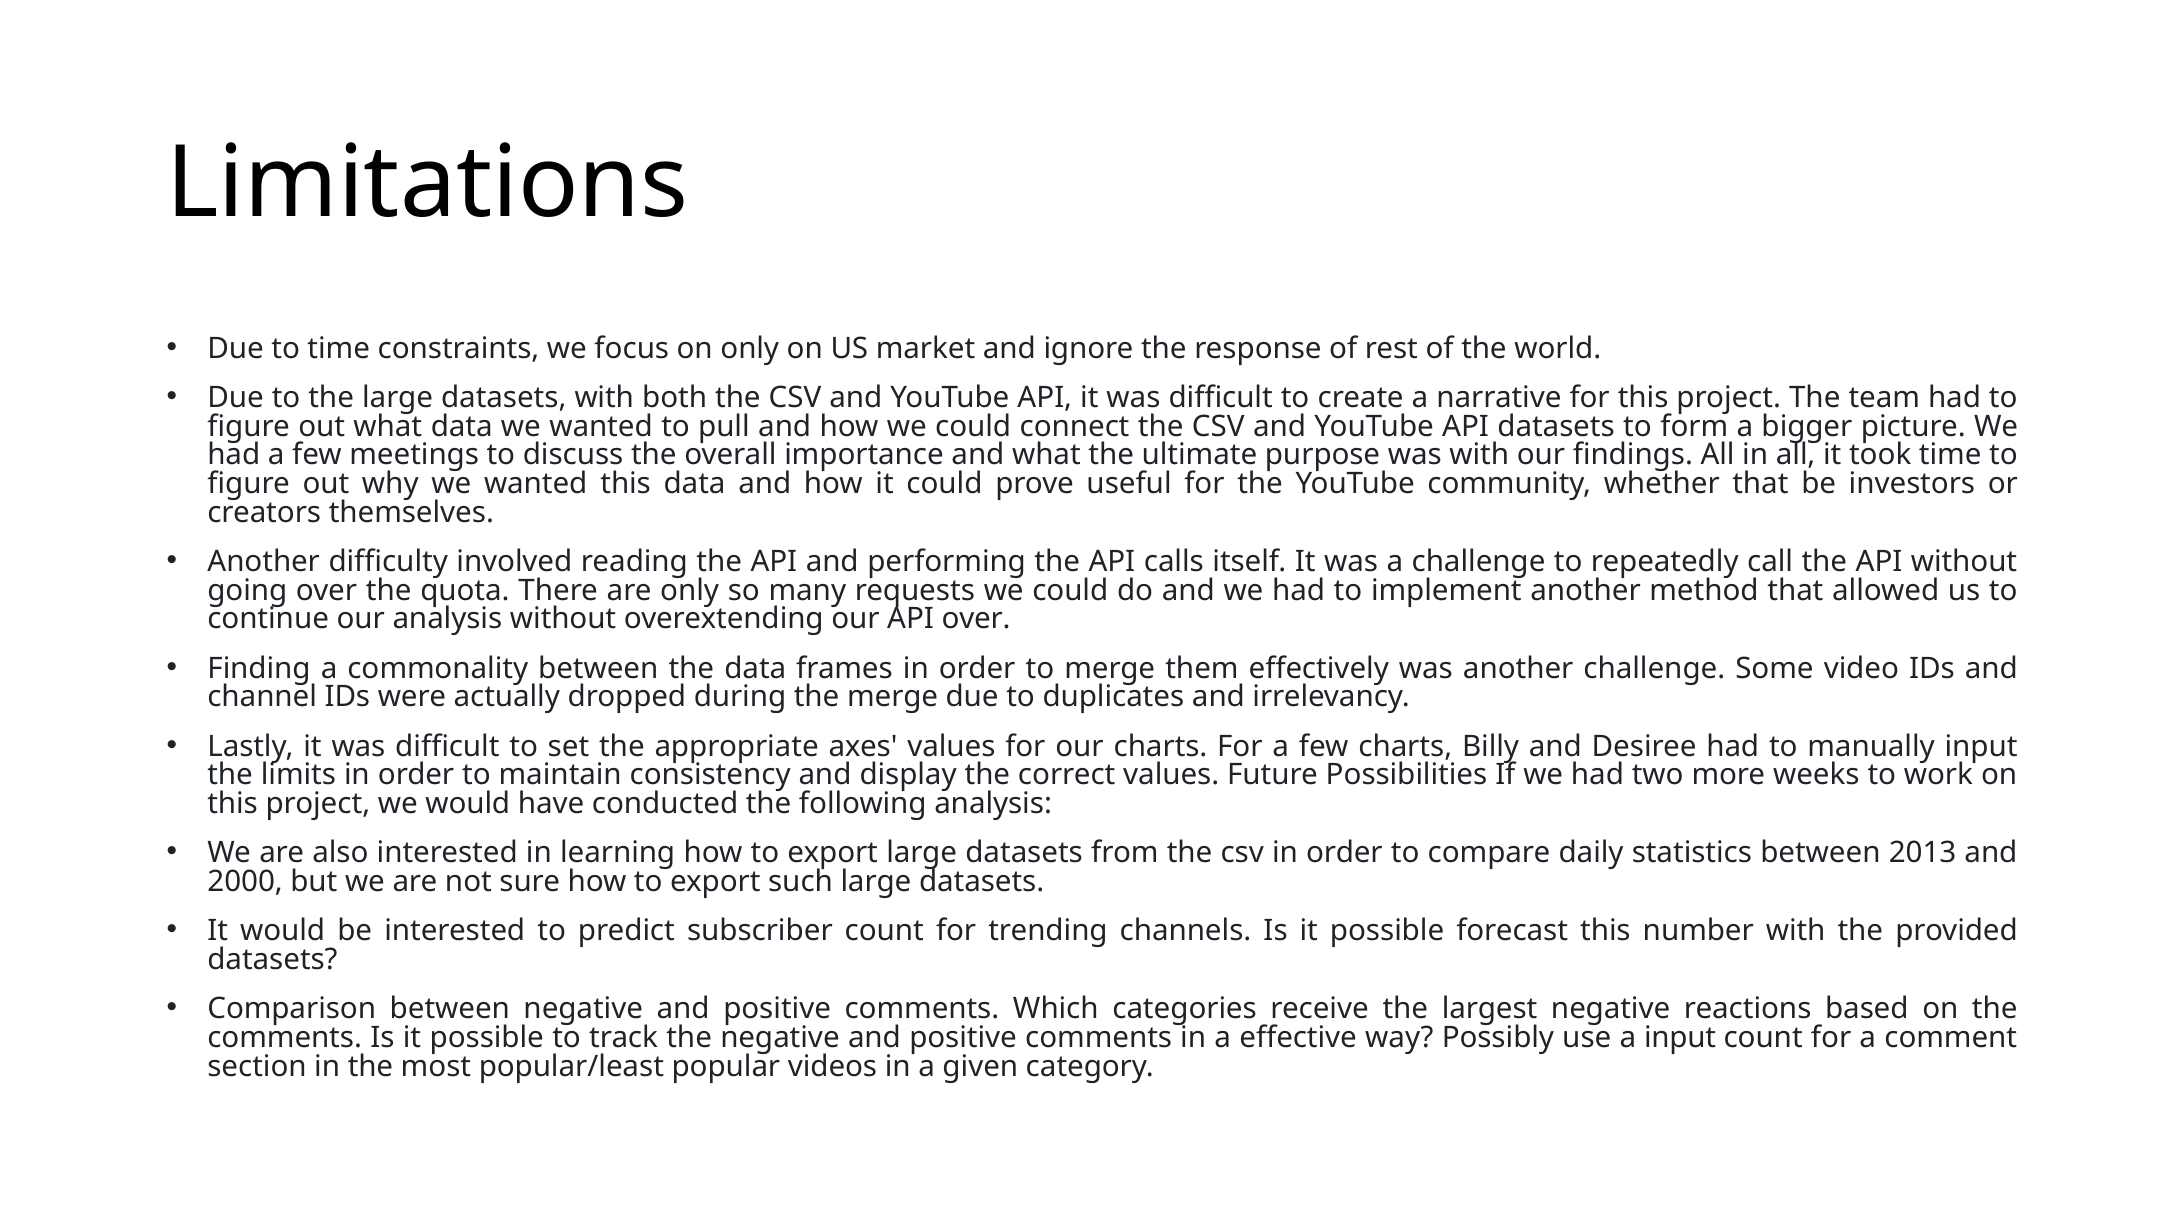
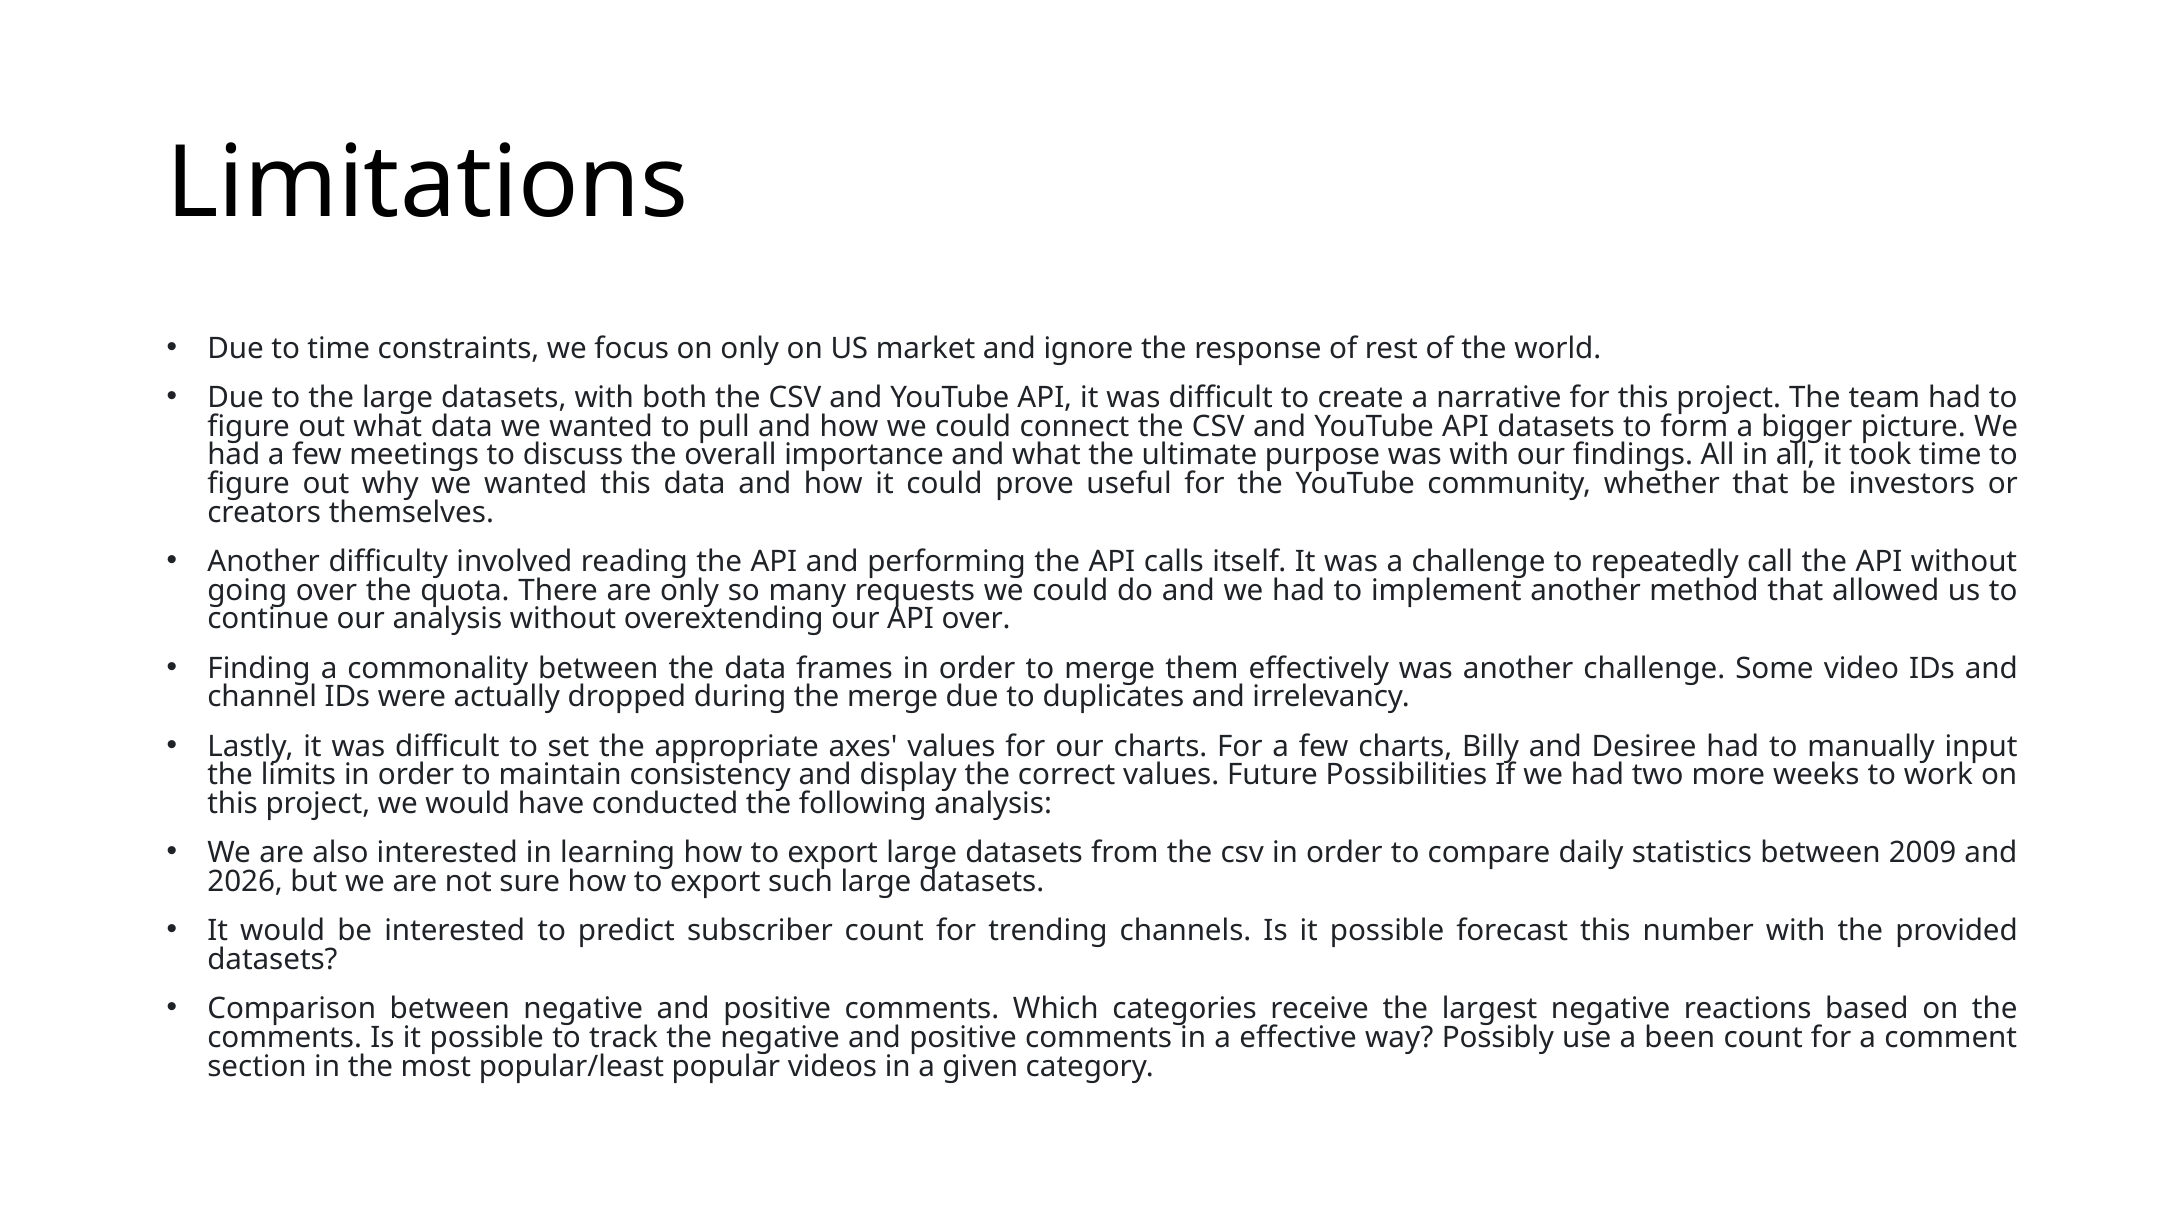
2013: 2013 -> 2009 (1923, 853)
2000: 2000 -> 2026 (245, 882)
a input: input -> been (1680, 1038)
